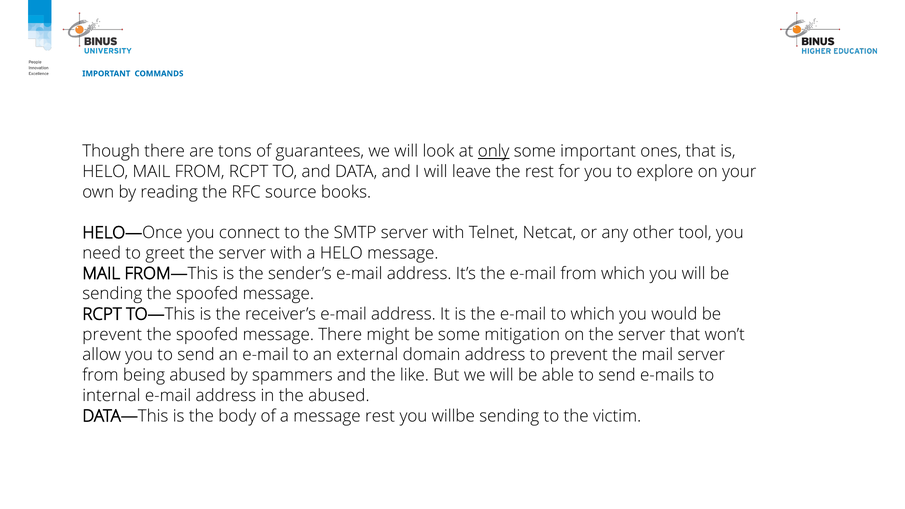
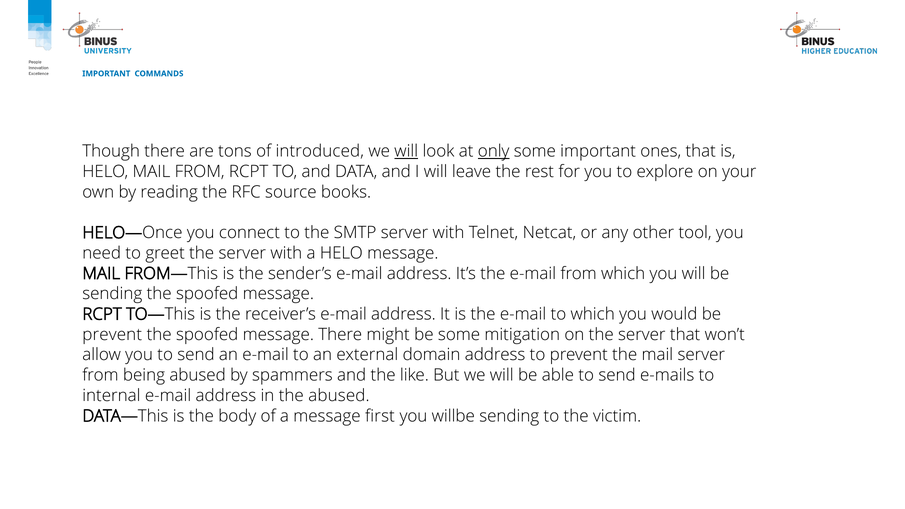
guarantees: guarantees -> introduced (320, 151)
will underline: none -> present (406, 151)
message rest: rest -> first (380, 416)
